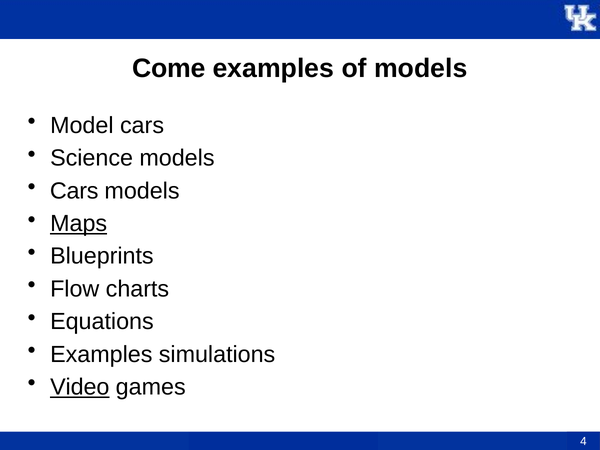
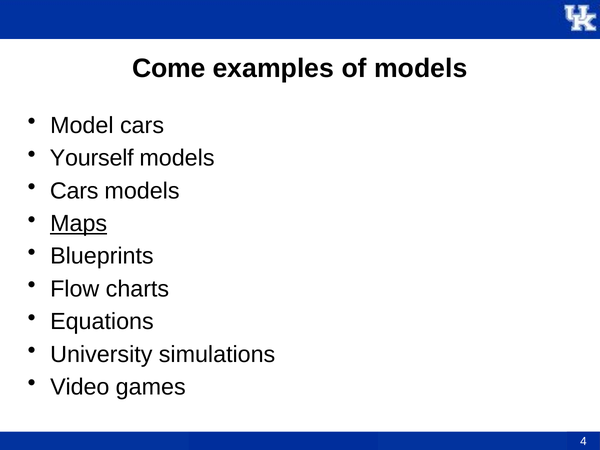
Science: Science -> Yourself (92, 158)
Examples: Examples -> University (101, 354)
Video underline: present -> none (80, 387)
